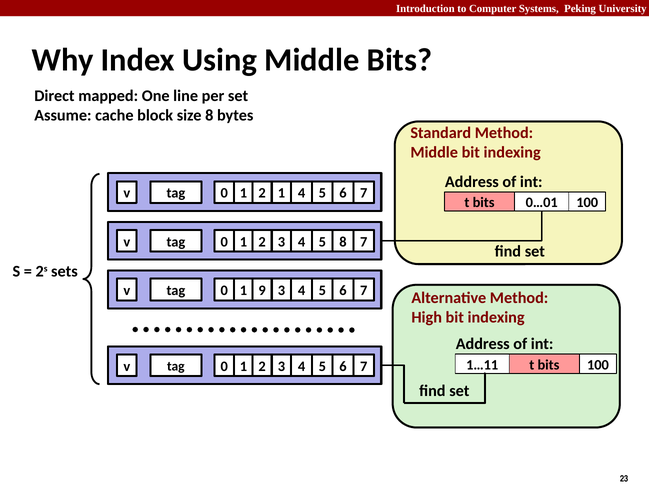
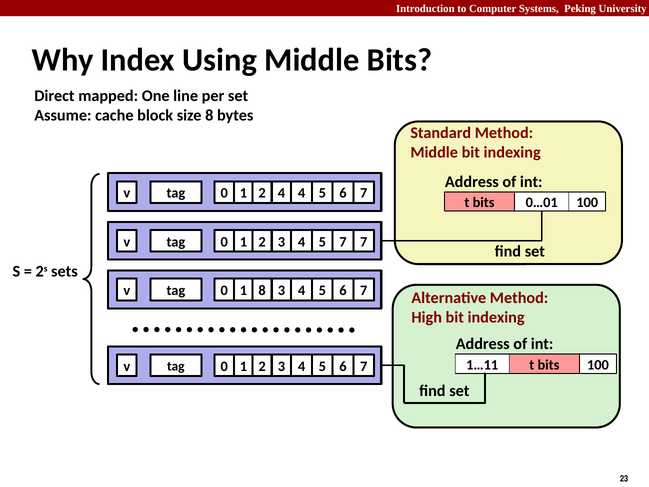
v 1: 1 -> 4 (281, 193)
3 8: 8 -> 7 (343, 242)
1 9: 9 -> 8 (262, 290)
